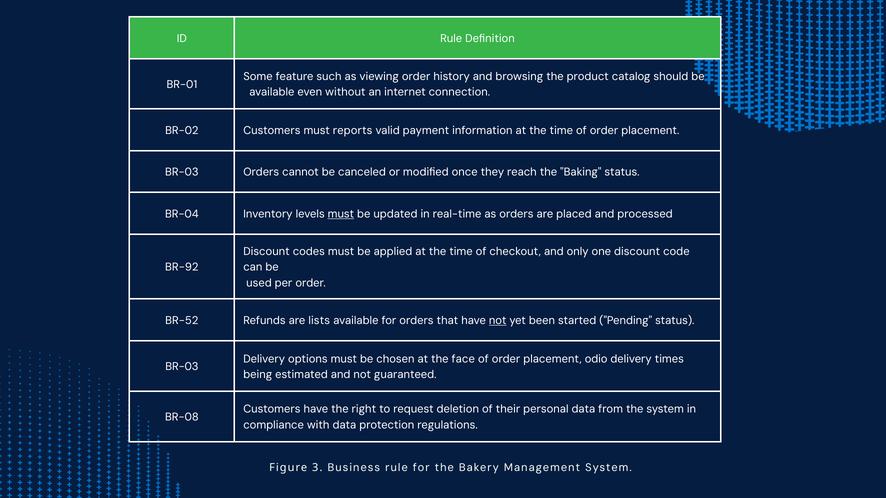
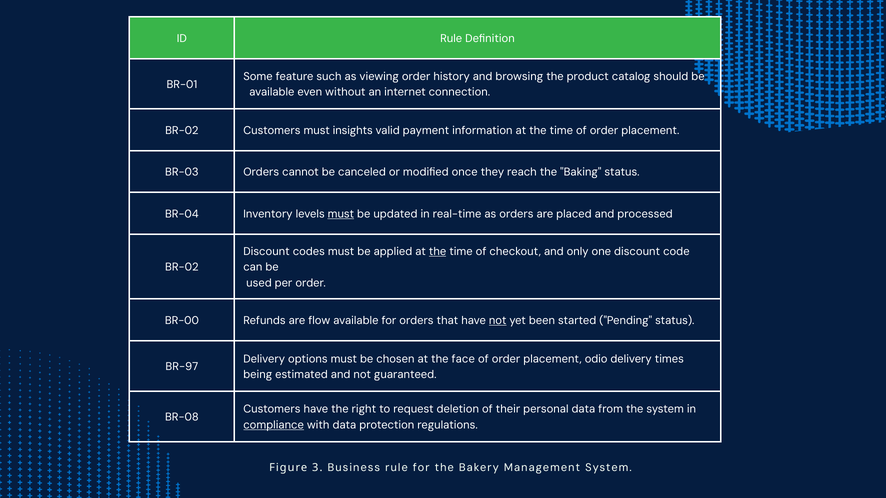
reports: reports -> insights (353, 131)
the underline: none -> present (438, 252)
BR-92: BR-92 -> BR-02 (182, 267)
BR-52: BR-52 -> BR-00 (182, 321)
lists: lists -> flow (319, 321)
BR-03: BR-03 -> BR-97 (182, 367)
compliance underline: none -> present (274, 425)
